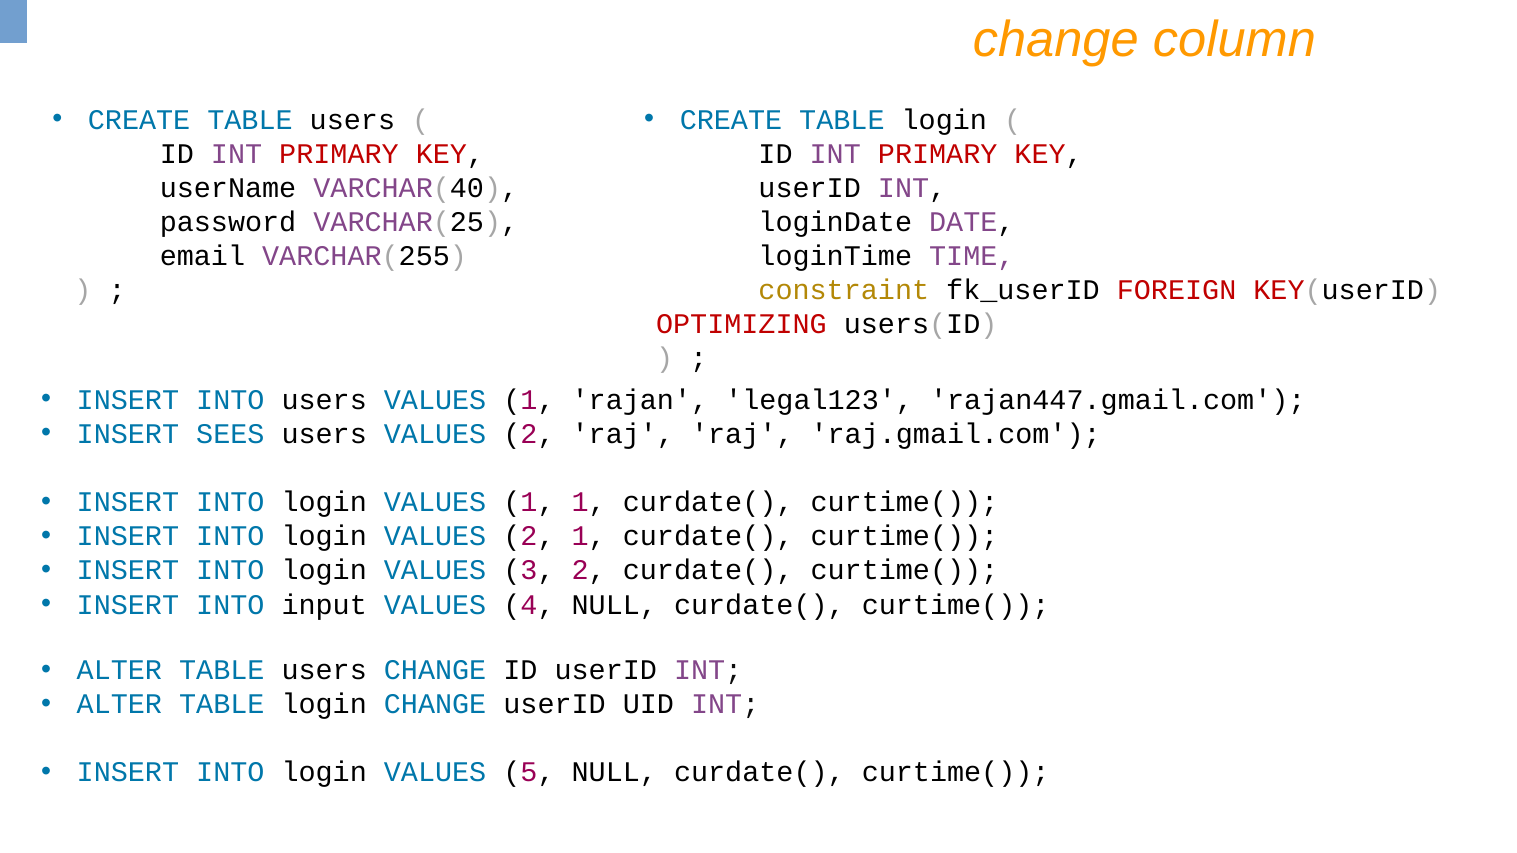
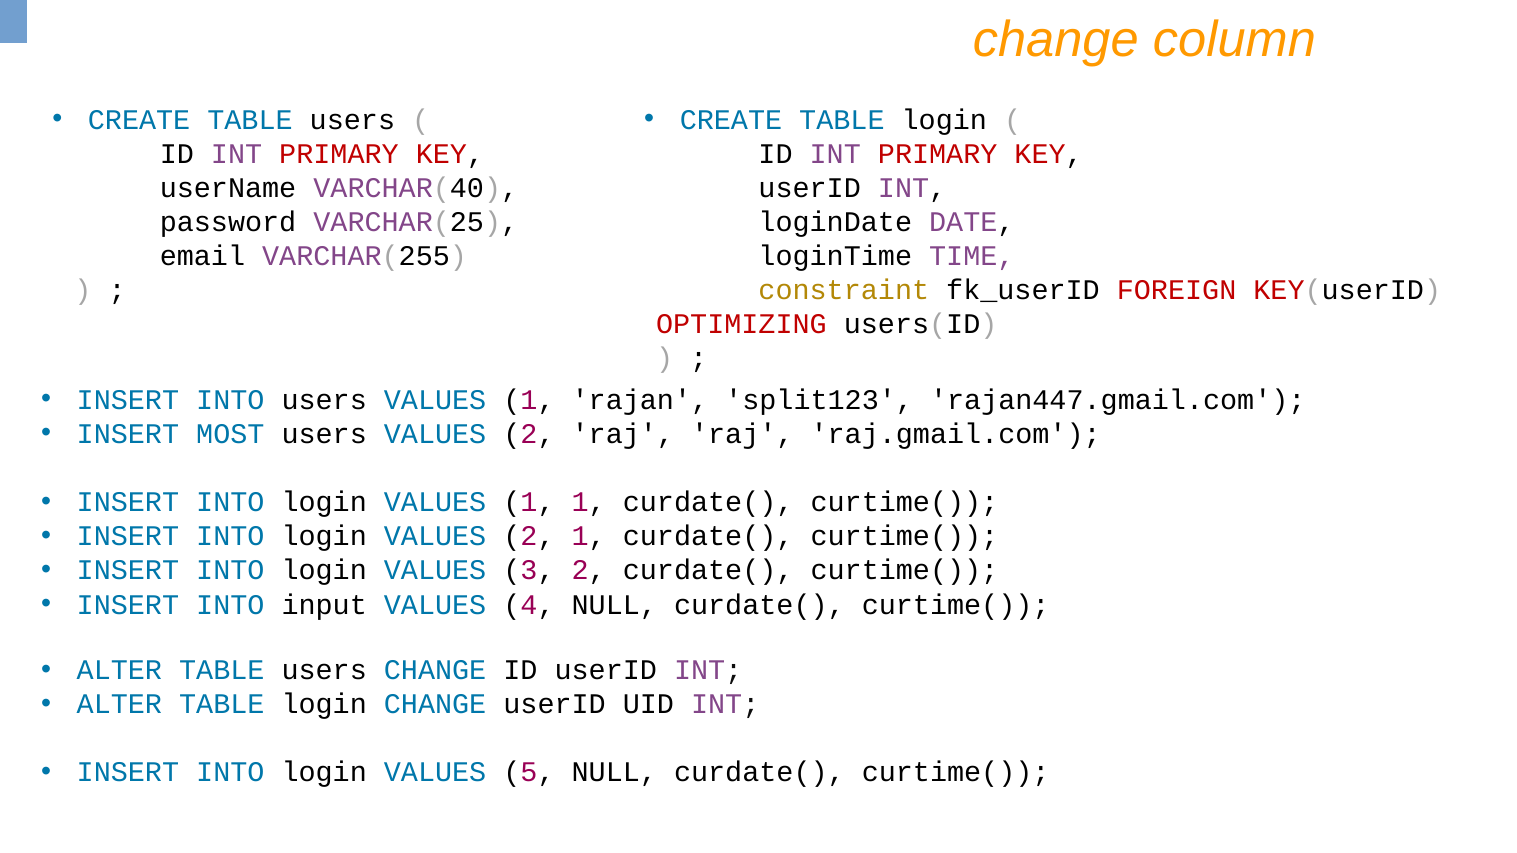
legal123: legal123 -> split123 (819, 400)
SEES: SEES -> MOST (230, 434)
